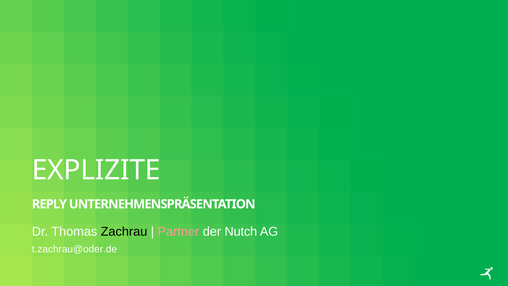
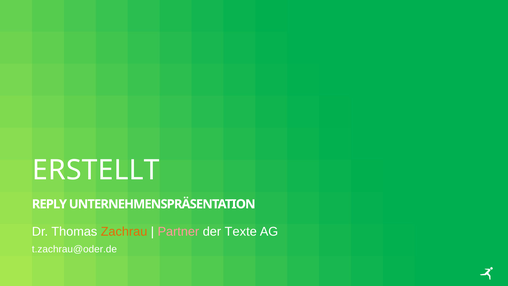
EXPLIZITE: EXPLIZITE -> ERSTELLT (96, 170)
Zachrau colour: black -> orange (124, 231)
Nutch: Nutch -> Texte (241, 231)
